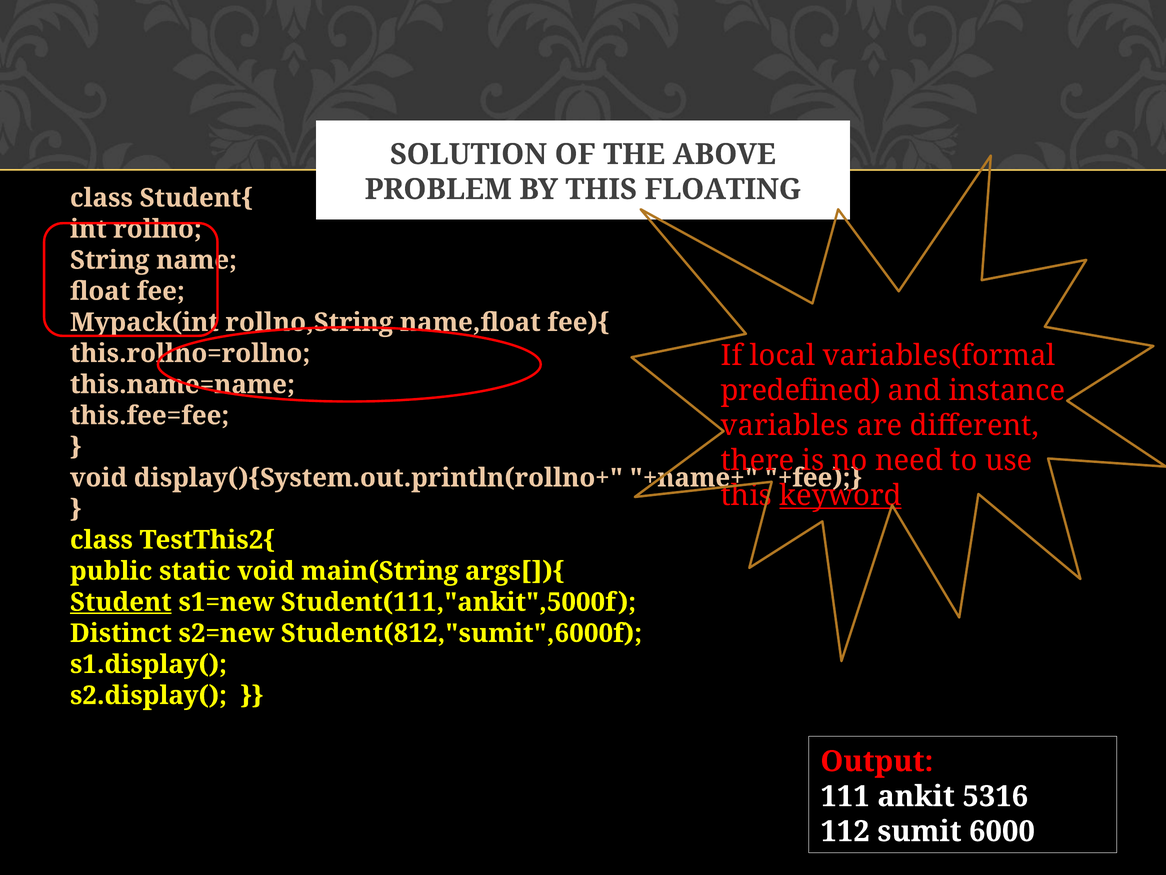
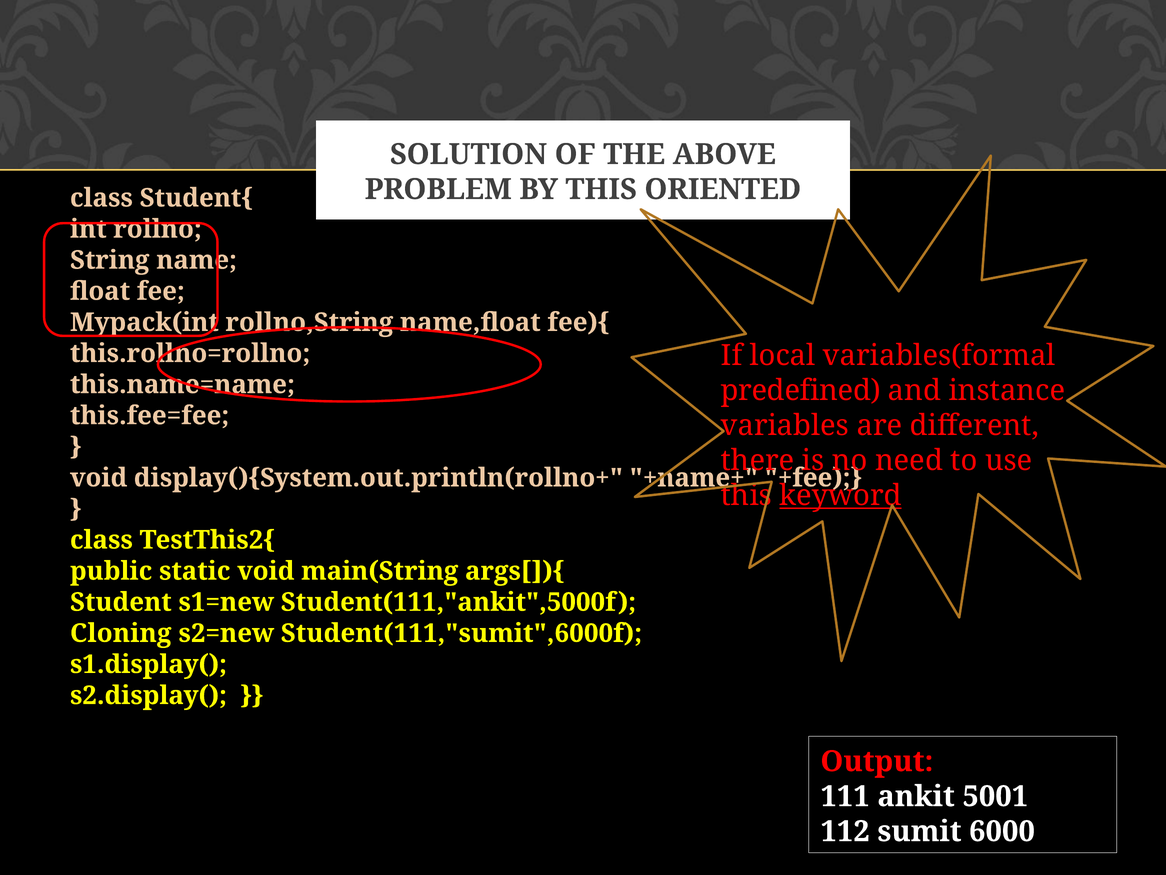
FLOATING: FLOATING -> ORIENTED (723, 189)
Student underline: present -> none (121, 602)
Distinct: Distinct -> Cloning (121, 633)
Student(812,"sumit",6000f: Student(812,"sumit",6000f -> Student(111,"sumit",6000f (461, 633)
5316: 5316 -> 5001 (995, 796)
